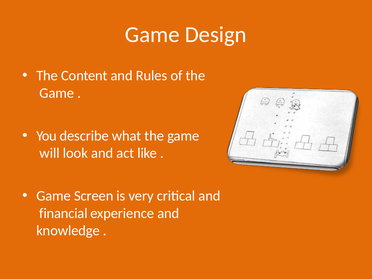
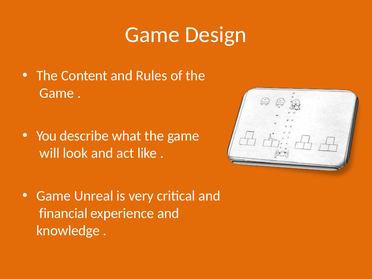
Screen: Screen -> Unreal (94, 196)
